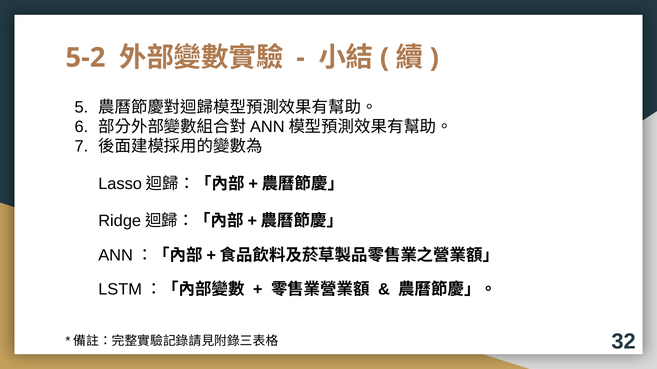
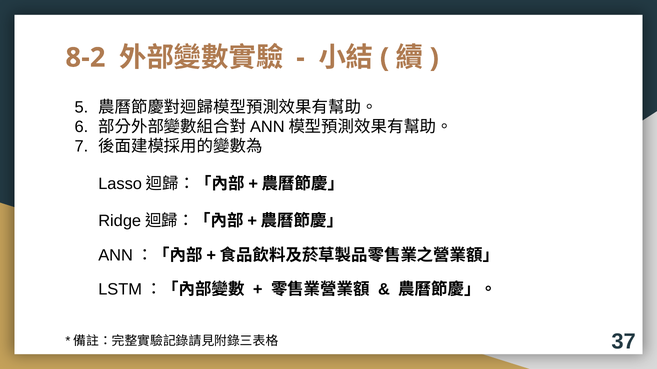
5-2: 5-2 -> 8-2 (85, 58)
32: 32 -> 37 (624, 342)
